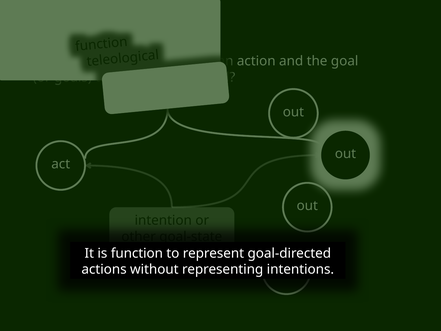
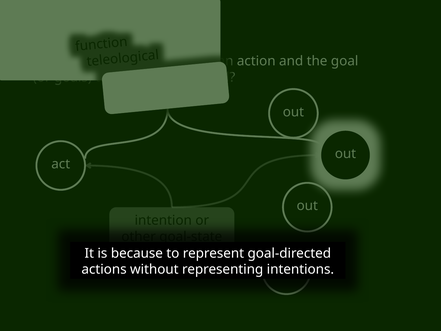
is function: function -> because (137, 253)
